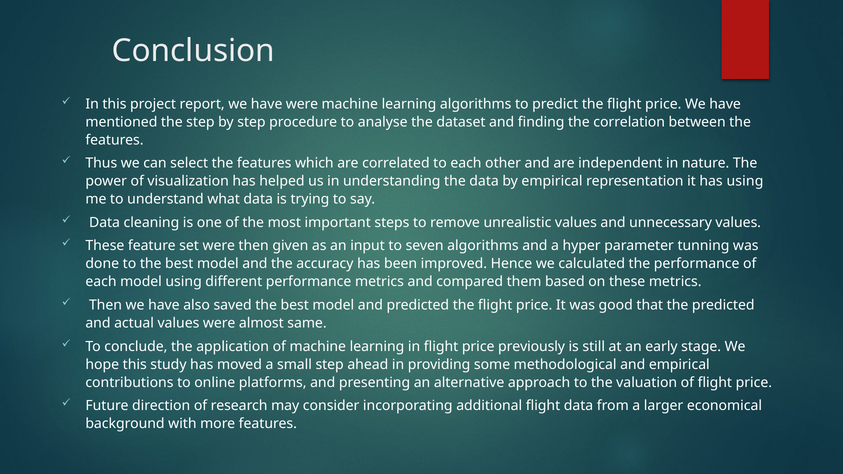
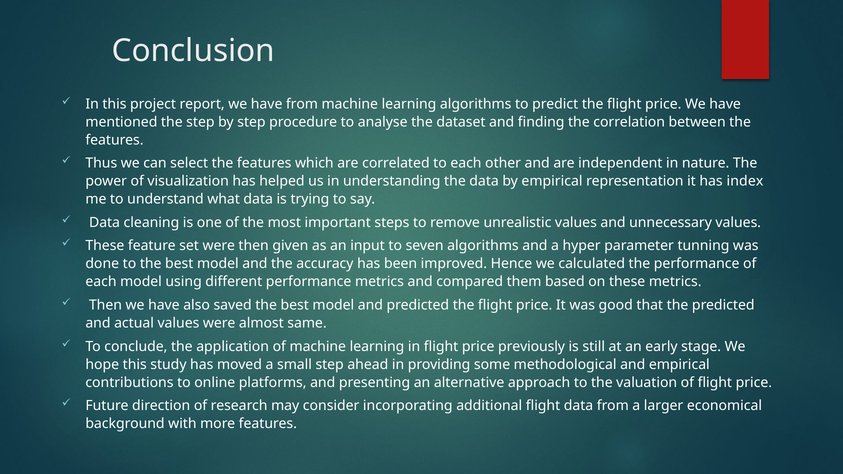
have were: were -> from (302, 104)
has using: using -> index (745, 181)
